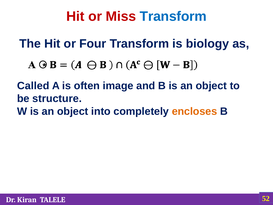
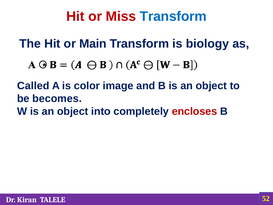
Four: Four -> Main (93, 44)
often: often -> color (87, 86)
structure: structure -> becomes (57, 98)
encloses colour: orange -> red (194, 111)
